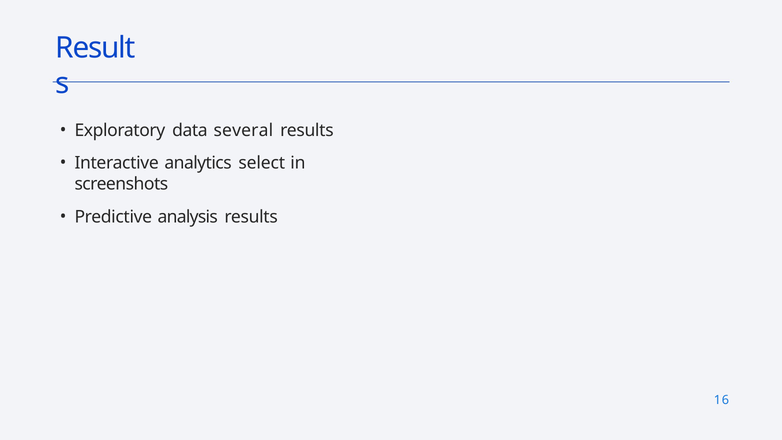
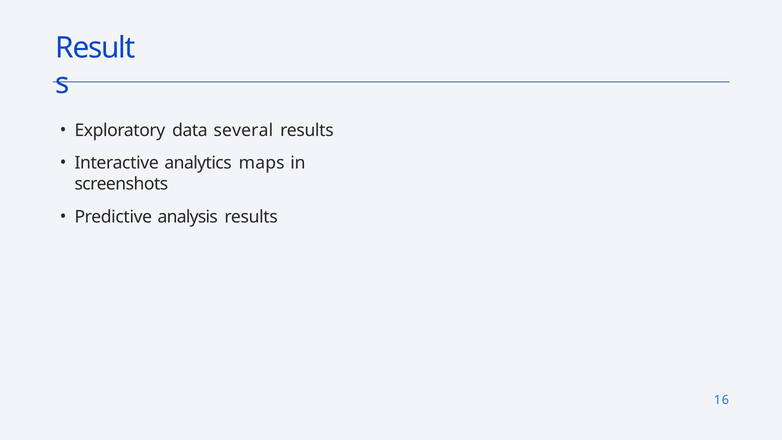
select: select -> maps (262, 163)
